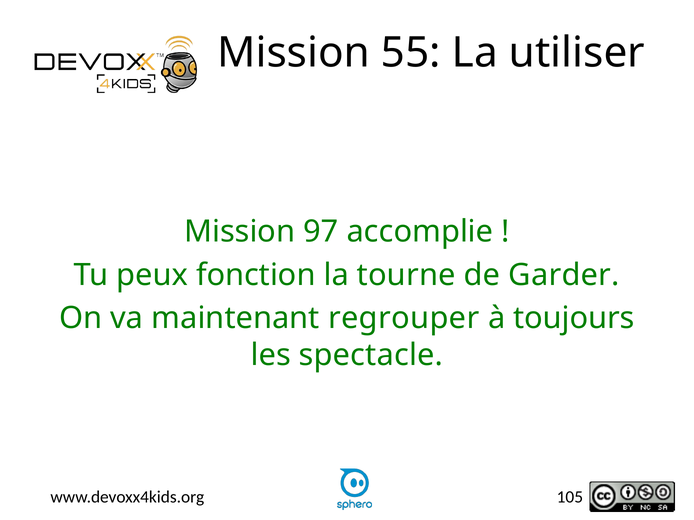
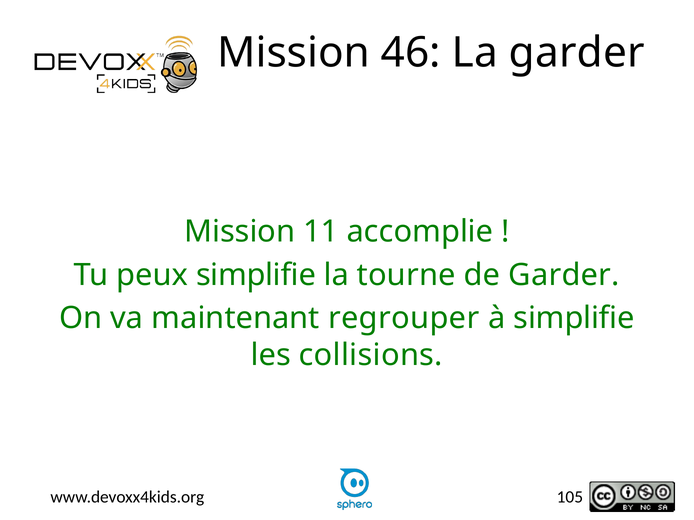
55: 55 -> 46 (411, 53)
La utiliser: utiliser -> garder (577, 53)
97: 97 -> 11 (321, 232)
peux fonction: fonction -> simplifie (256, 275)
à toujours: toujours -> simplifie (574, 318)
spectacle: spectacle -> collisions (371, 356)
